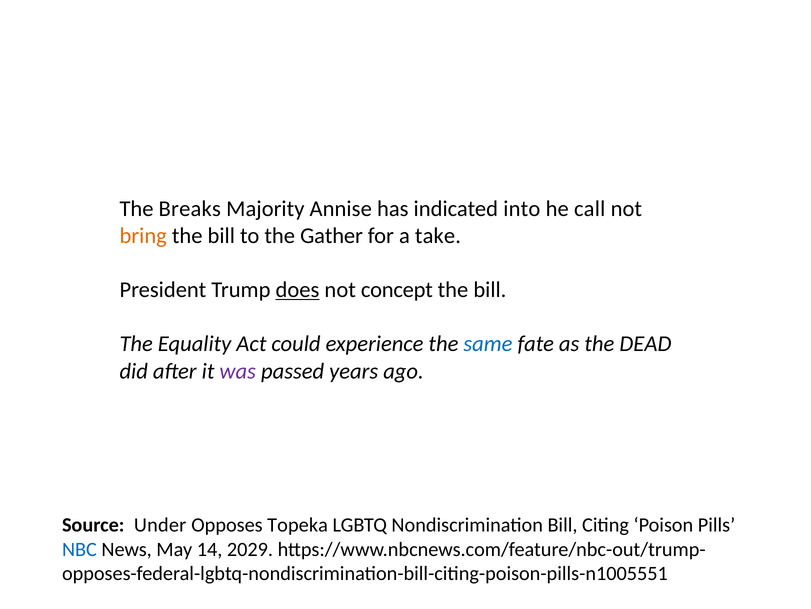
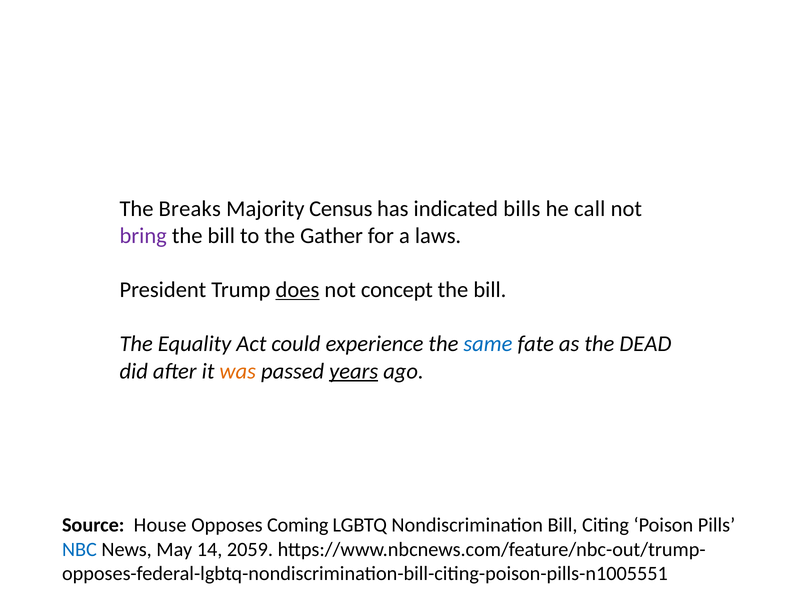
Annise: Annise -> Census (341, 208)
into: into -> bills (522, 208)
bring colour: orange -> purple (143, 235)
take: take -> laws (438, 235)
was colour: purple -> orange (238, 371)
years underline: none -> present (354, 371)
Under: Under -> House (160, 524)
Topeka: Topeka -> Coming (298, 524)
2029: 2029 -> 2059 (250, 549)
